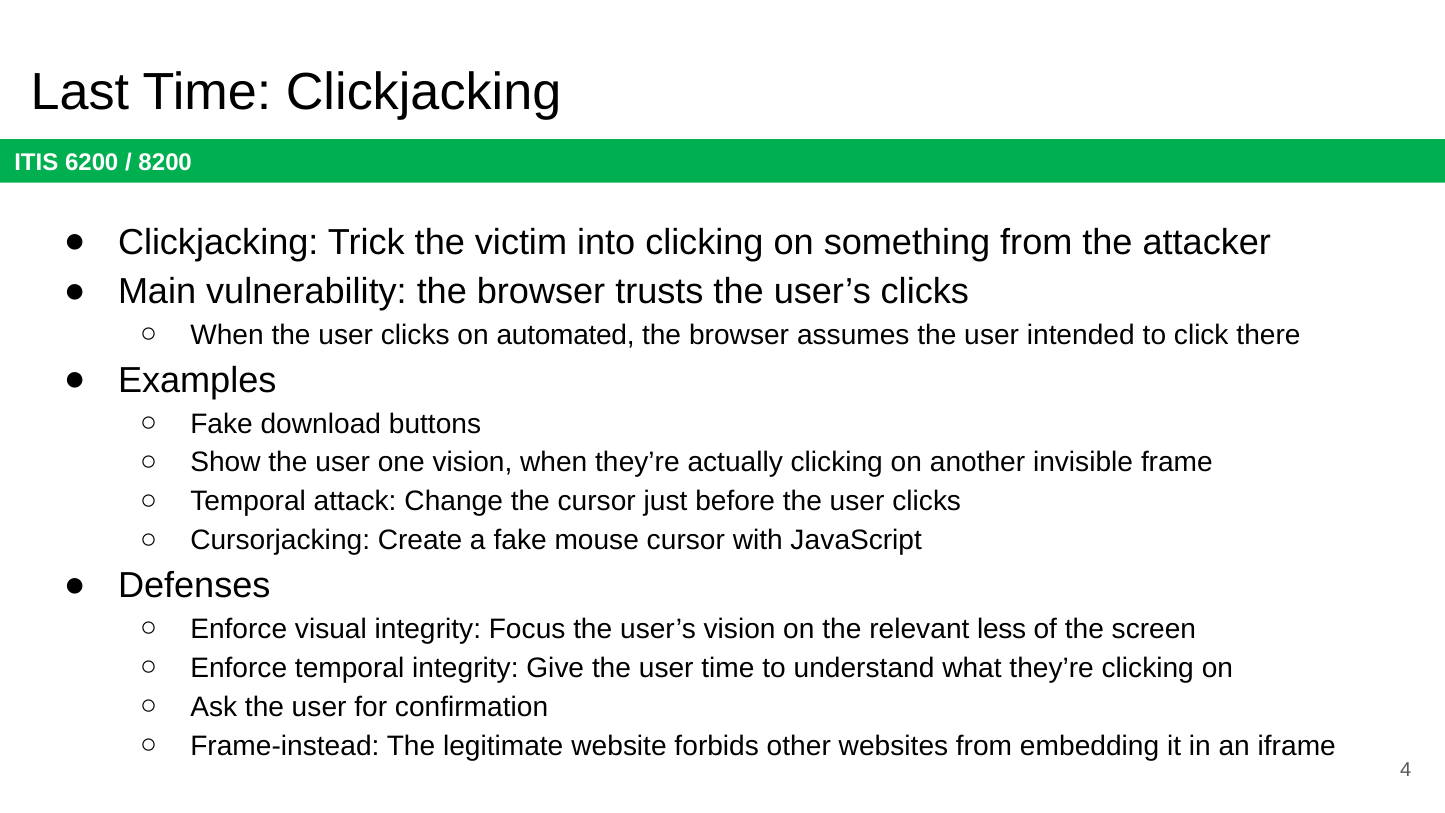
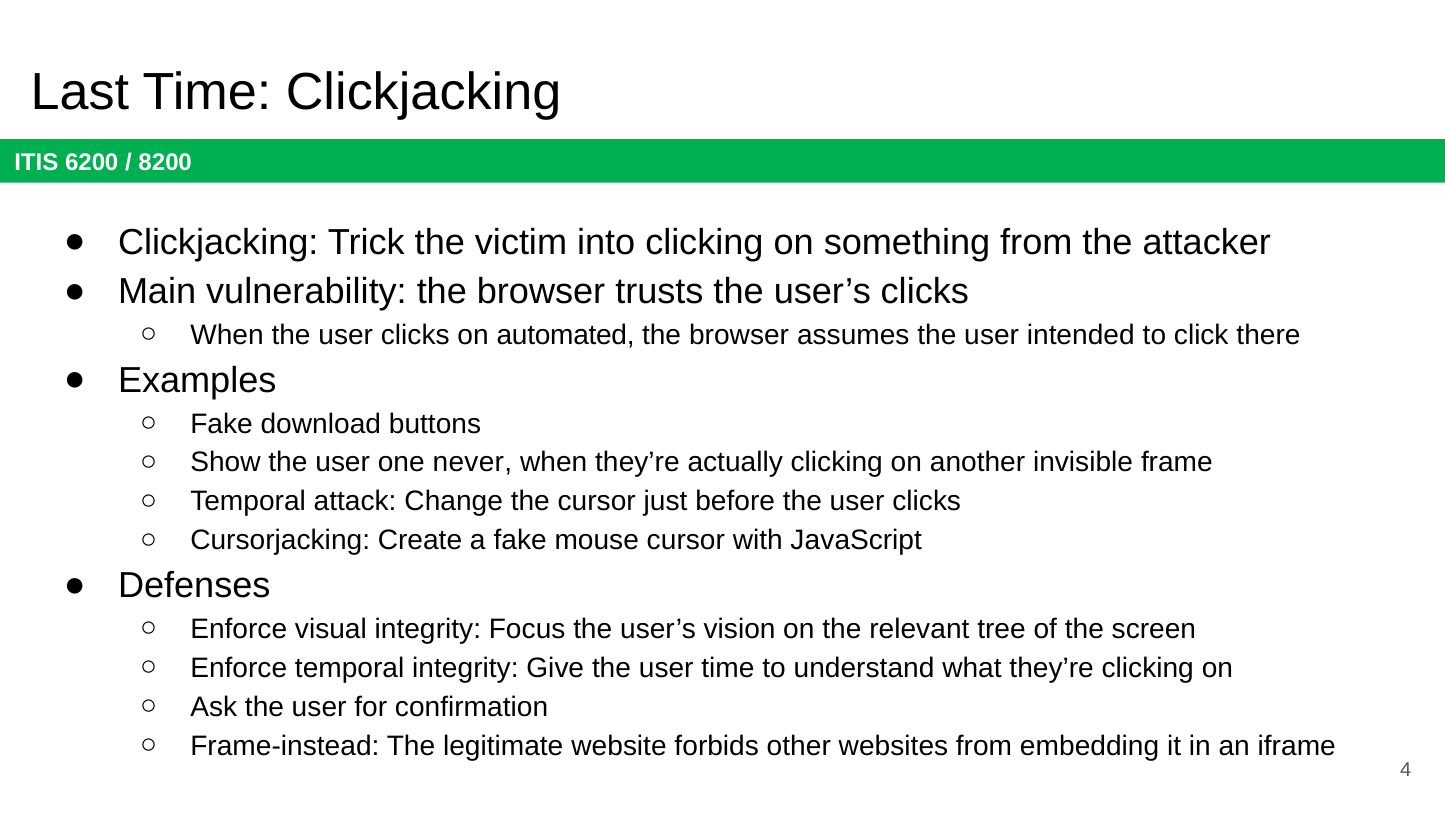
one vision: vision -> never (472, 463)
less: less -> tree (1001, 629)
